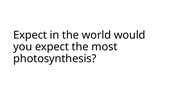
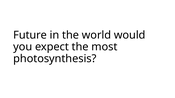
Expect: Expect -> Future (30, 35)
